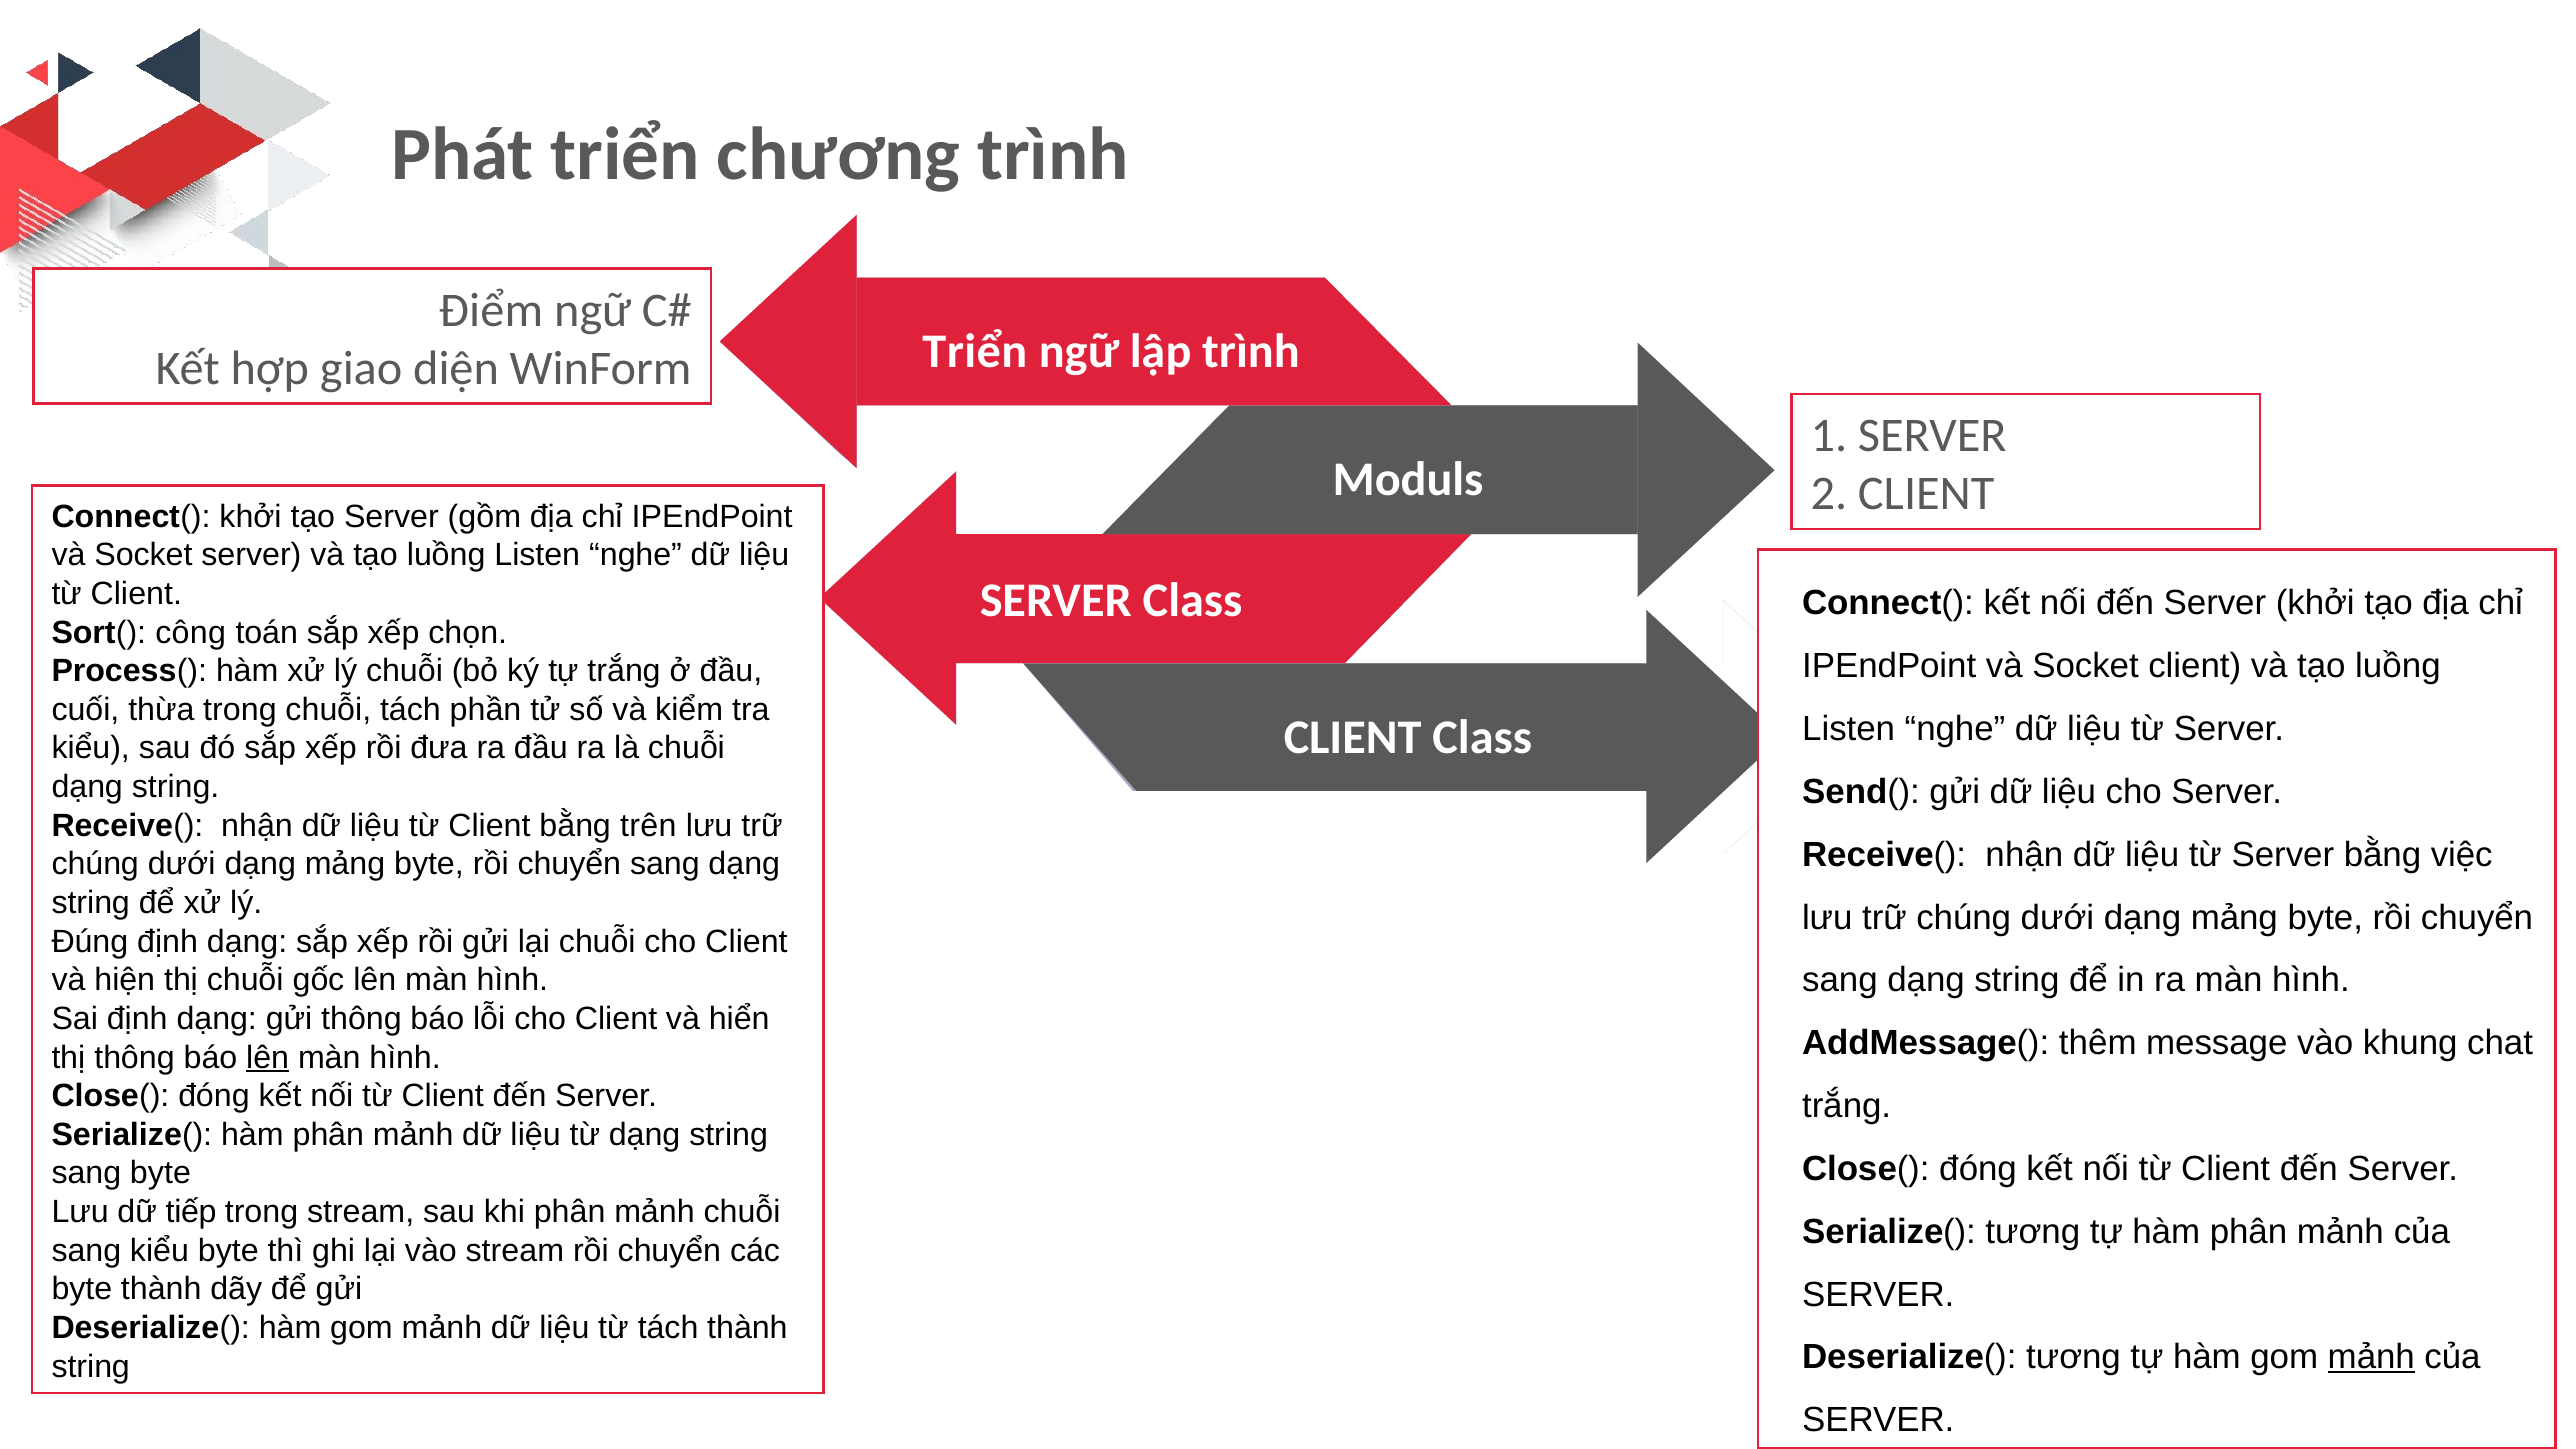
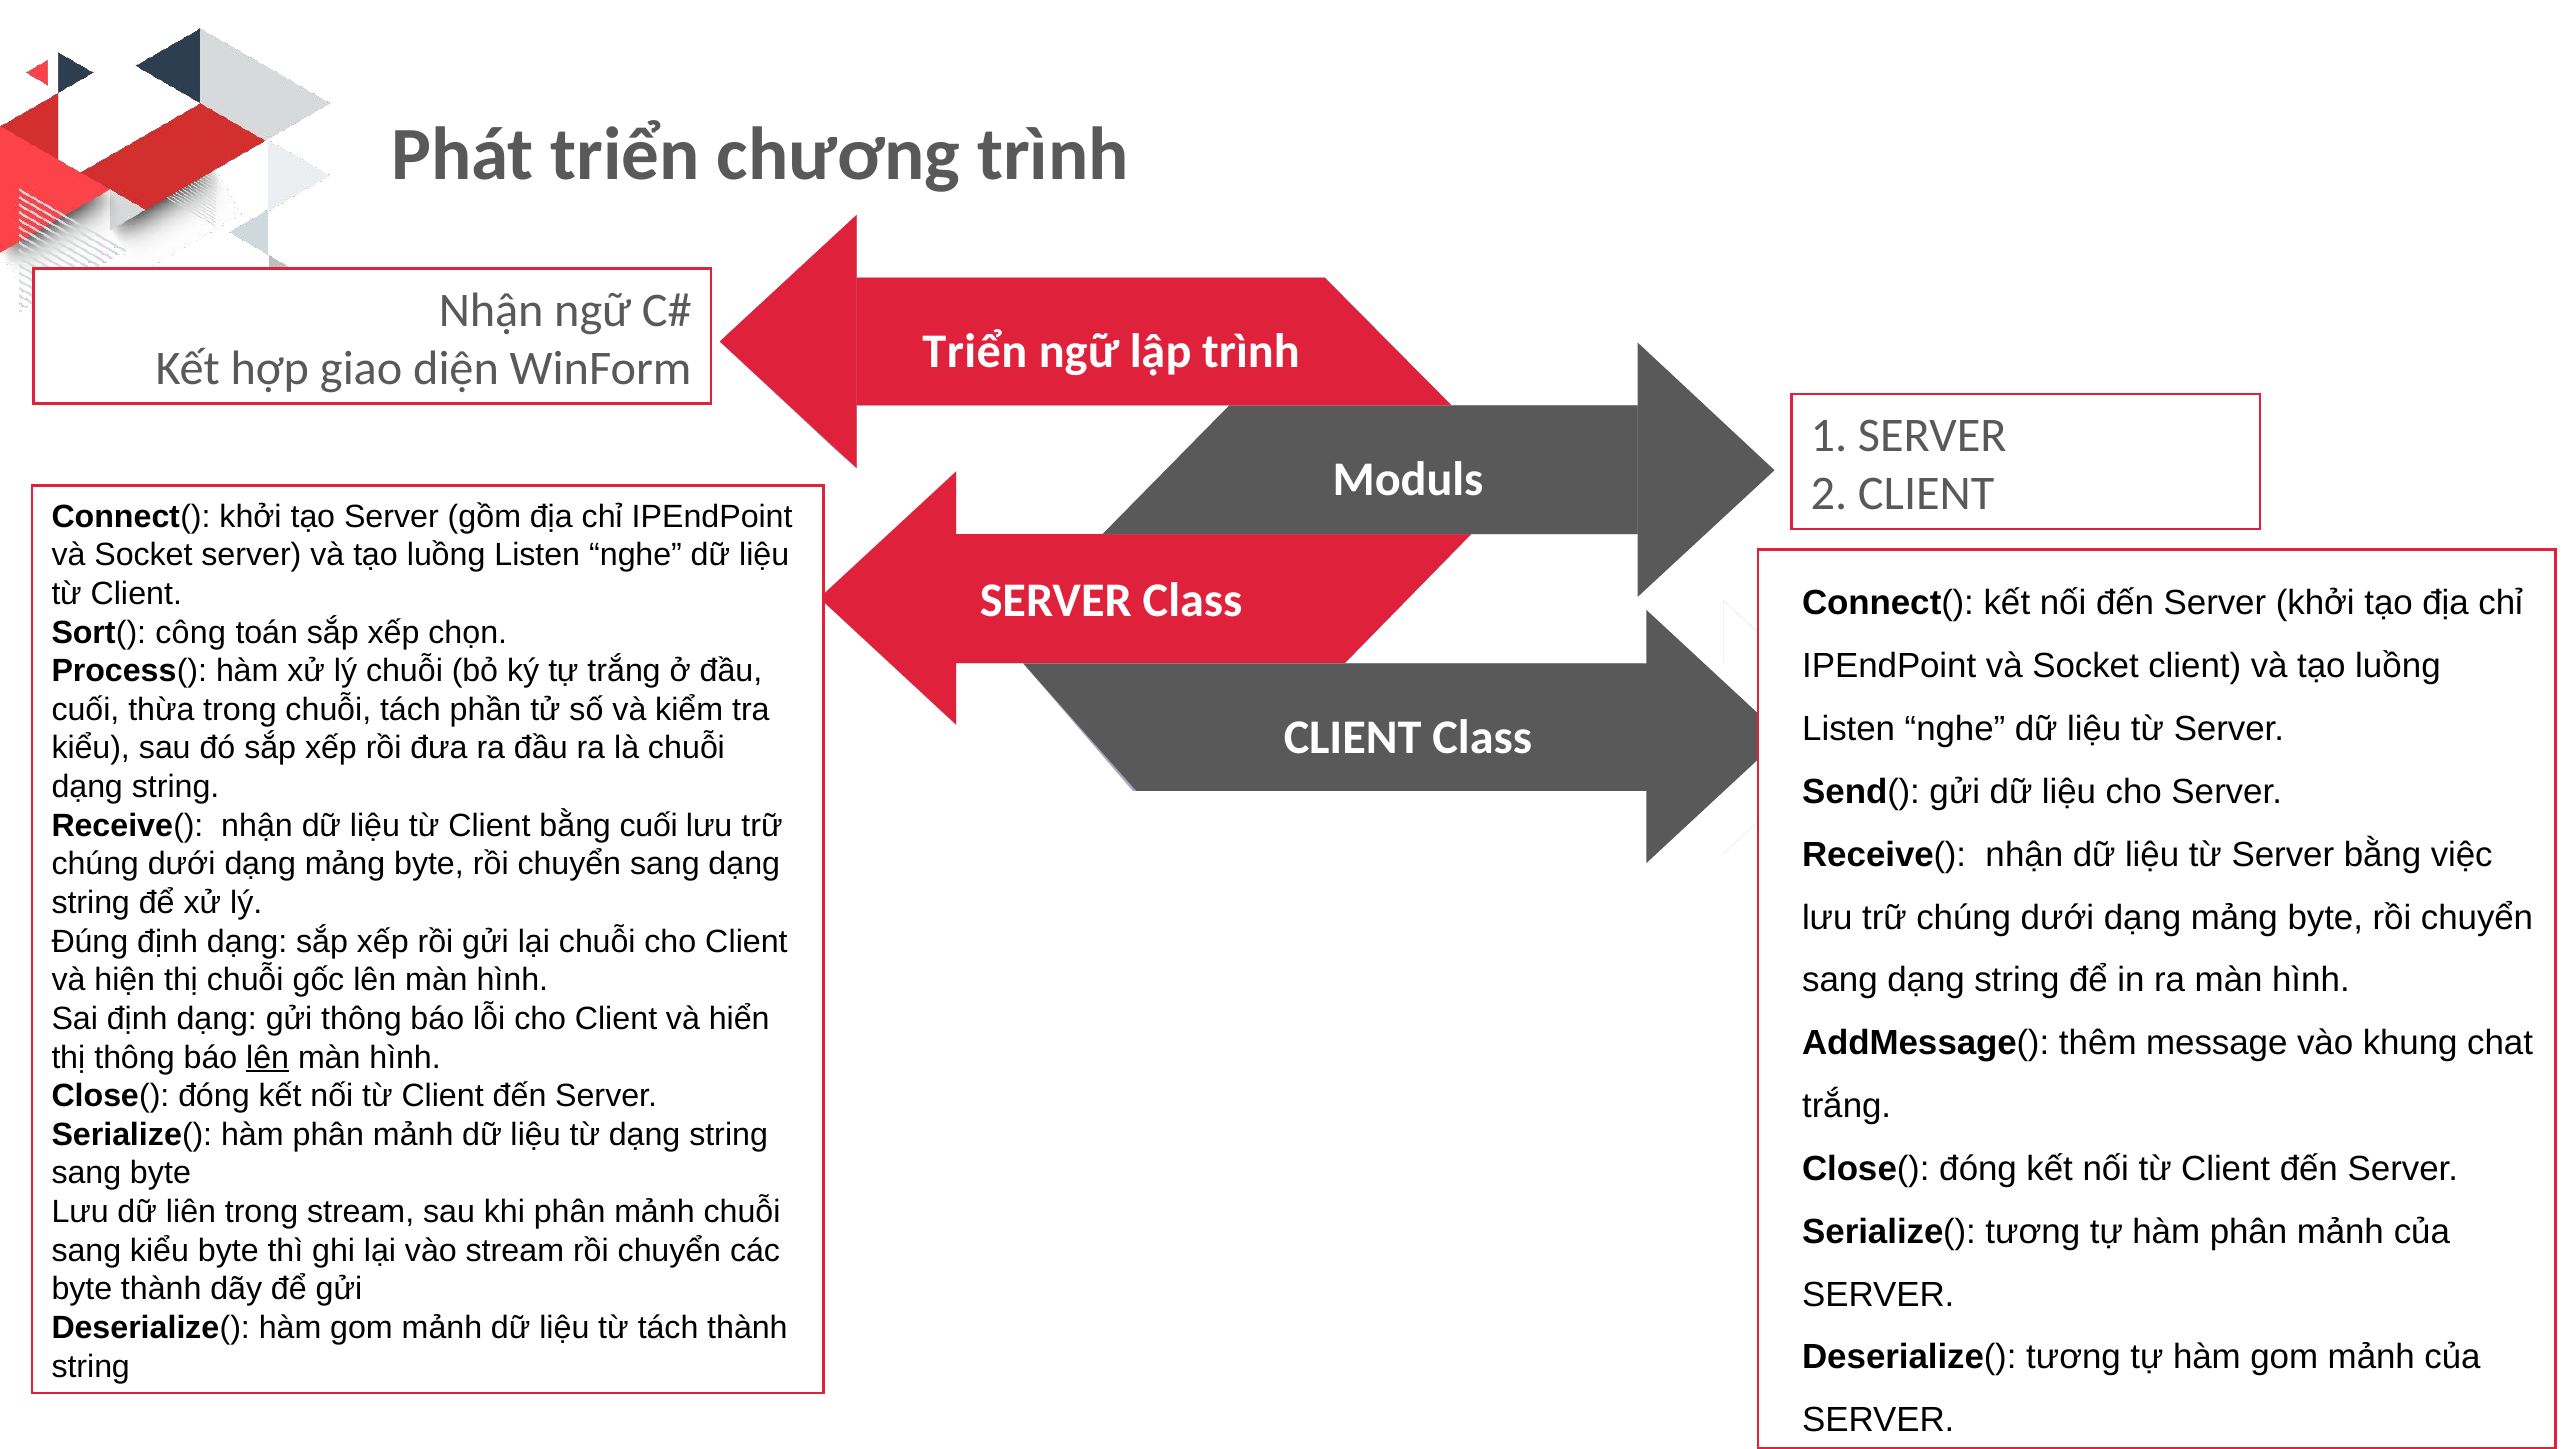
Điểm: Điểm -> Nhận (491, 310)
bằng trên: trên -> cuối (649, 826)
tiếp: tiếp -> liên (191, 1212)
mảnh underline: present -> none (2371, 1357)
